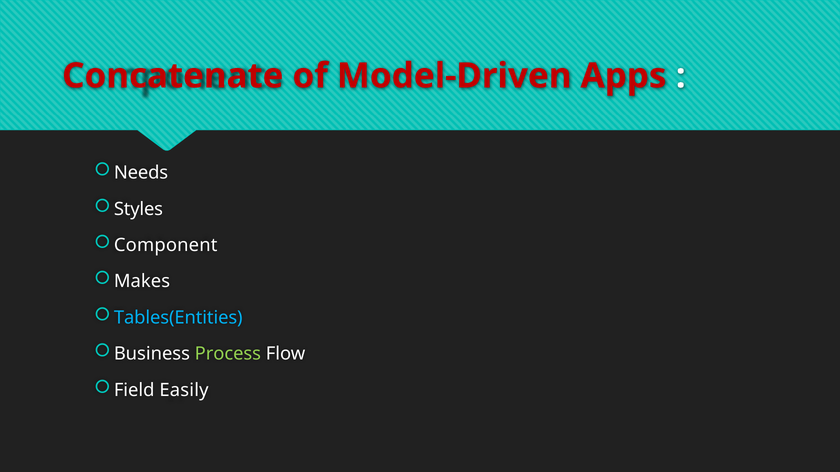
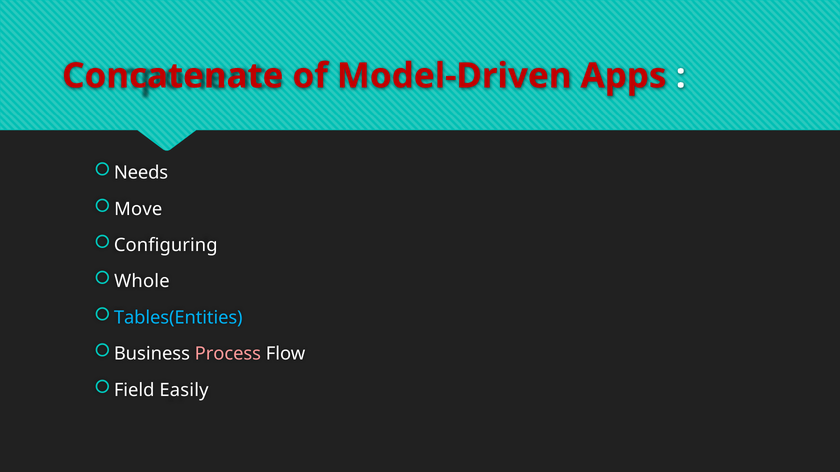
Styles: Styles -> Move (138, 209)
Component: Component -> Configuring (166, 245)
Makes: Makes -> Whole (142, 282)
Process colour: light green -> pink (228, 354)
